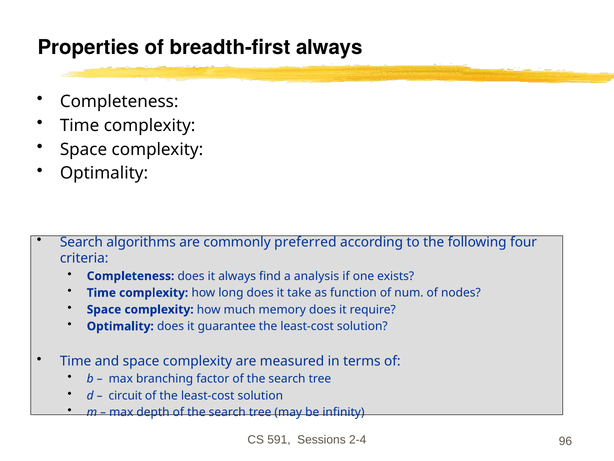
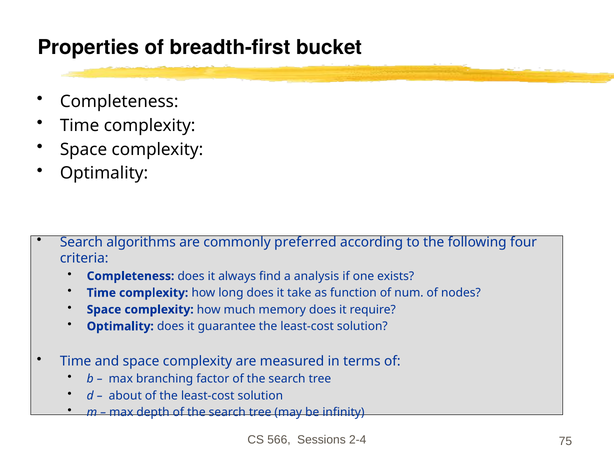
breadth-first always: always -> bucket (329, 47)
circuit: circuit -> about (125, 395)
591: 591 -> 566 (279, 440)
96: 96 -> 75 (565, 441)
